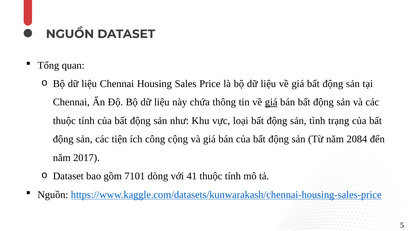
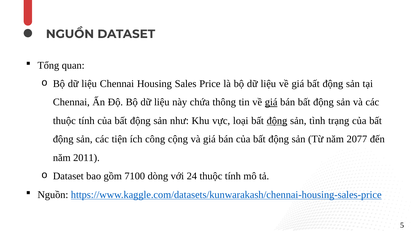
động underline: none -> present (277, 121)
2084: 2084 -> 2077 (357, 139)
2017: 2017 -> 2011 (86, 158)
7101: 7101 -> 7100 (135, 176)
41: 41 -> 24 (192, 176)
